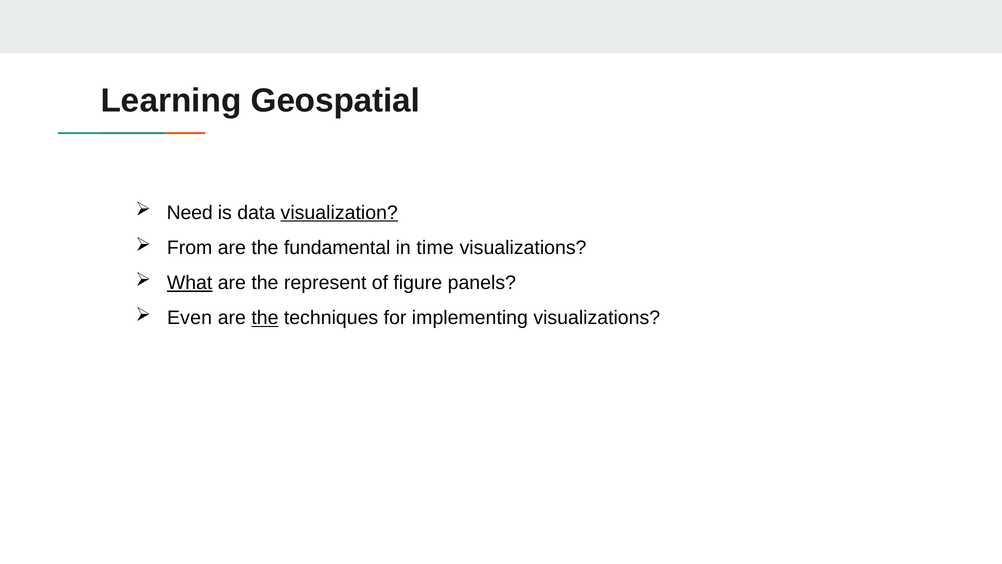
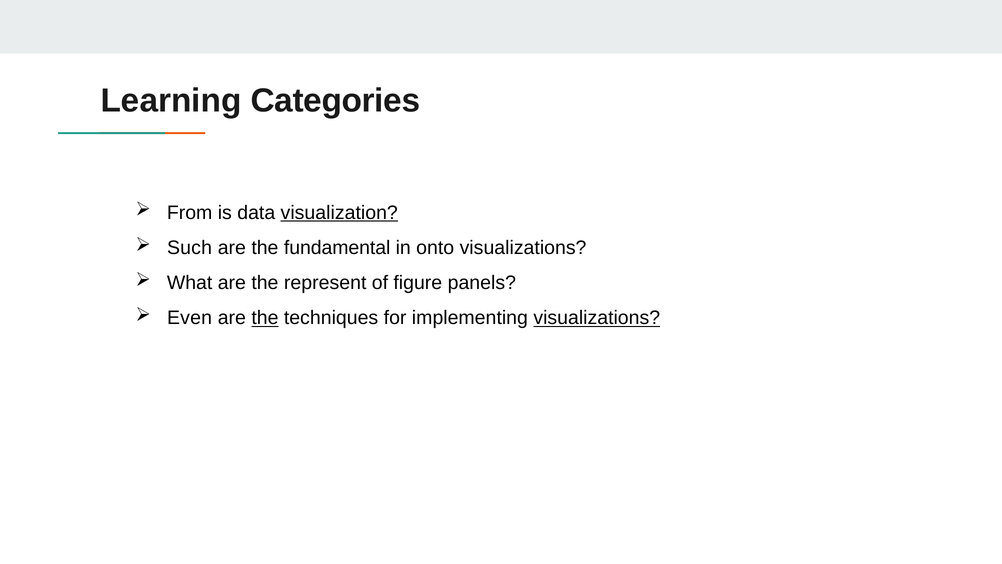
Geospatial: Geospatial -> Categories (335, 101)
Need: Need -> From (190, 213)
From: From -> Such (190, 248)
time: time -> onto (435, 248)
What underline: present -> none (190, 283)
visualizations underline: none -> present (597, 318)
